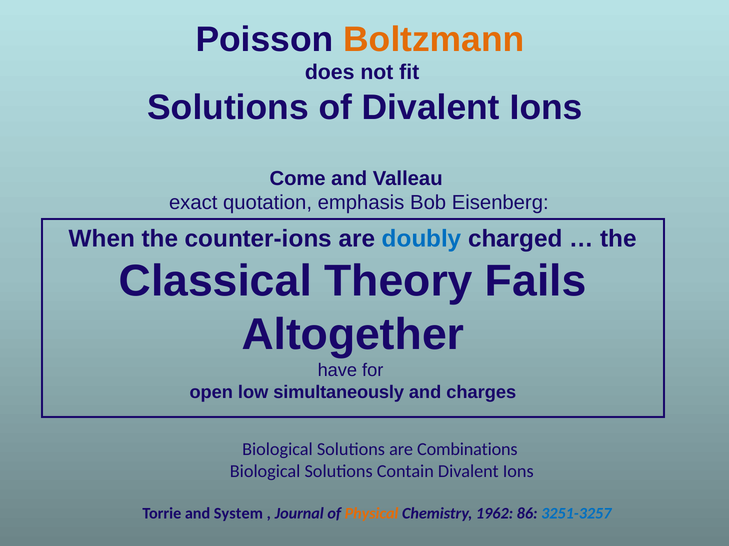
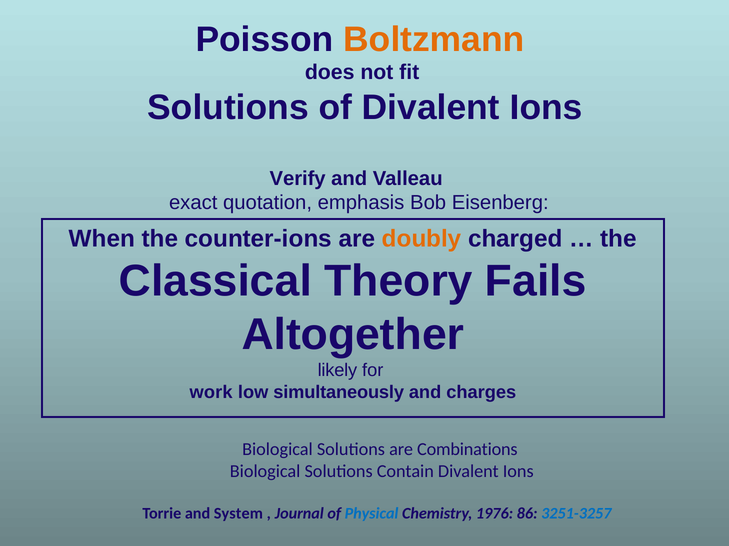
Come: Come -> Verify (298, 179)
doubly colour: blue -> orange (422, 239)
have: have -> likely (337, 371)
open: open -> work (211, 393)
Physical colour: orange -> blue (372, 514)
1962: 1962 -> 1976 (495, 514)
